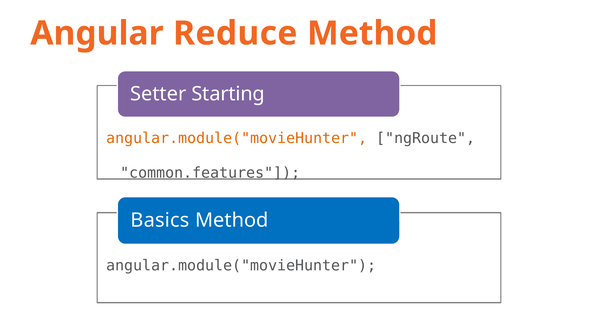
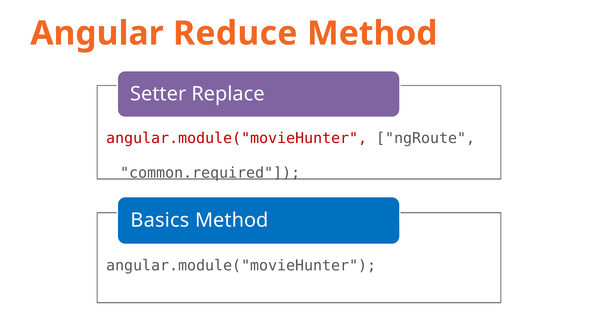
Starting: Starting -> Replace (228, 94)
angular.module("movieHunter colour: orange -> red (237, 139)
common.features: common.features -> common.required (210, 173)
